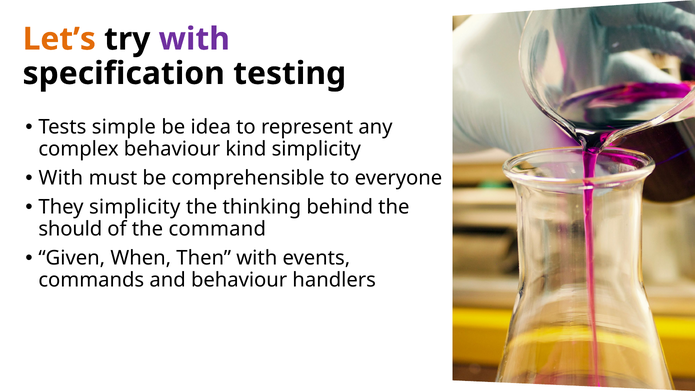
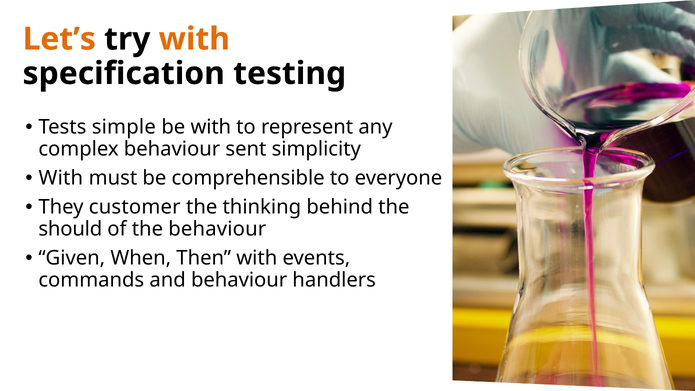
with colour: purple -> orange (194, 39)
be idea: idea -> with (211, 127)
kind: kind -> sent (246, 149)
They simplicity: simplicity -> customer (135, 207)
the command: command -> behaviour (217, 229)
